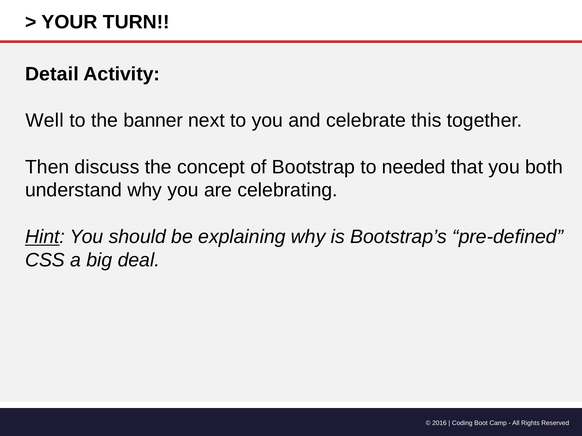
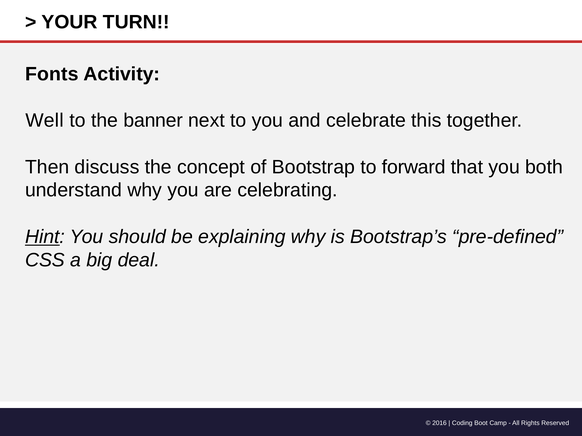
Detail: Detail -> Fonts (52, 74)
needed: needed -> forward (414, 167)
